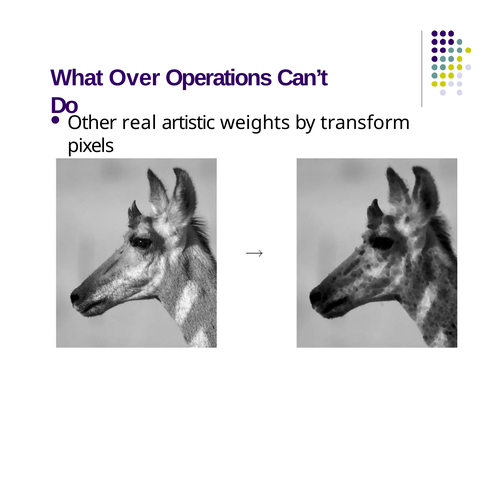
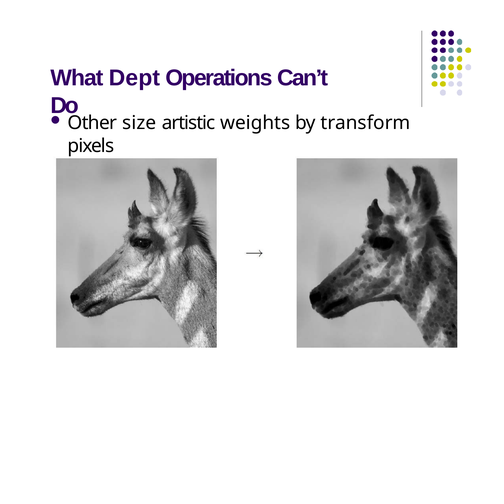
Over: Over -> Dept (135, 78)
real: real -> size (139, 123)
